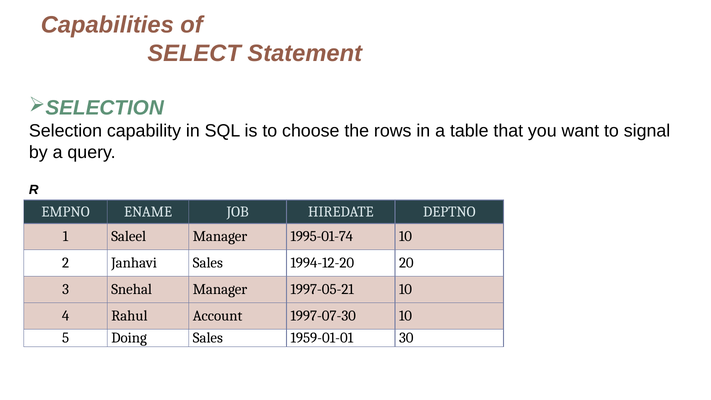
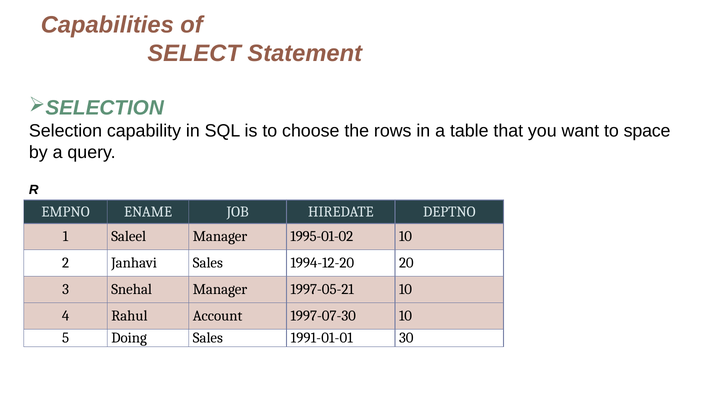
signal: signal -> space (647, 131)
1995-01-74: 1995-01-74 -> 1995-01-02 (322, 237)
1959-01-01: 1959-01-01 -> 1991-01-01 (322, 338)
